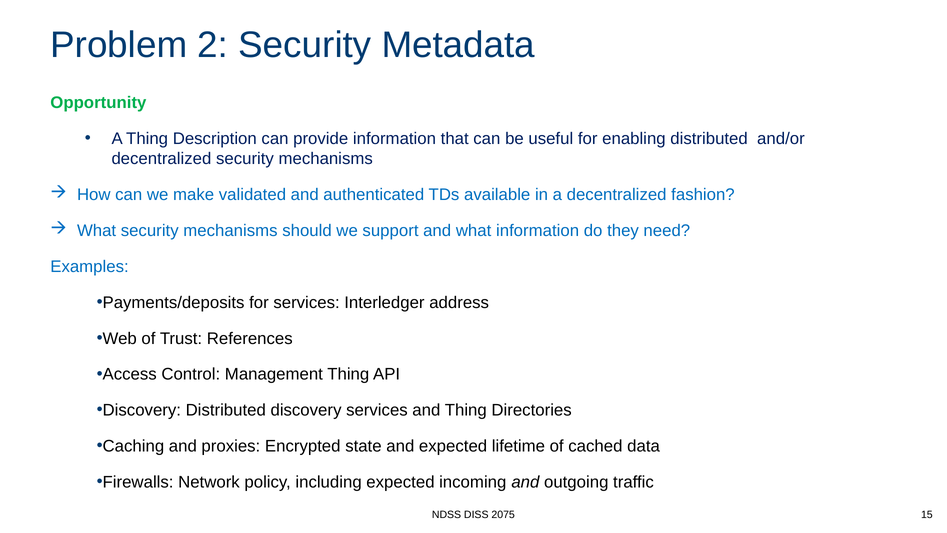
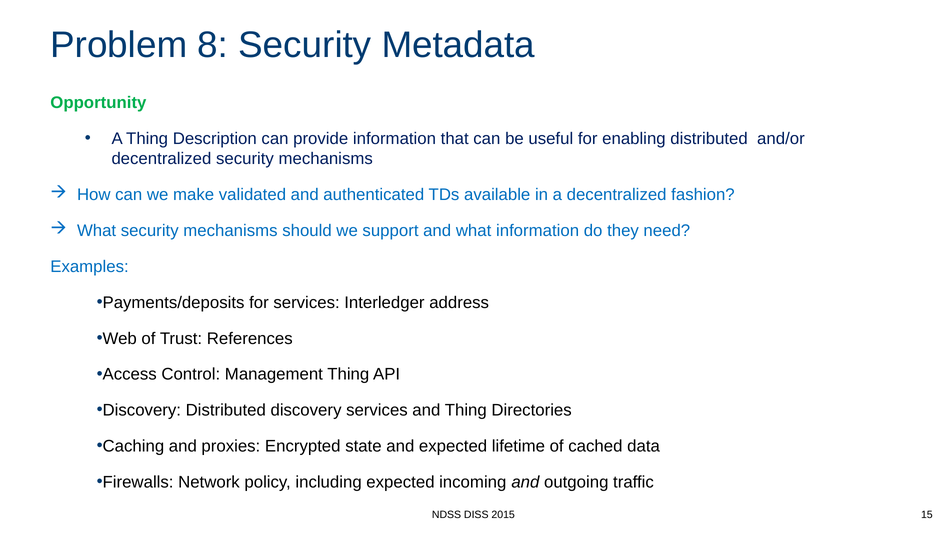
2: 2 -> 8 (213, 45)
2075: 2075 -> 2015 (503, 515)
